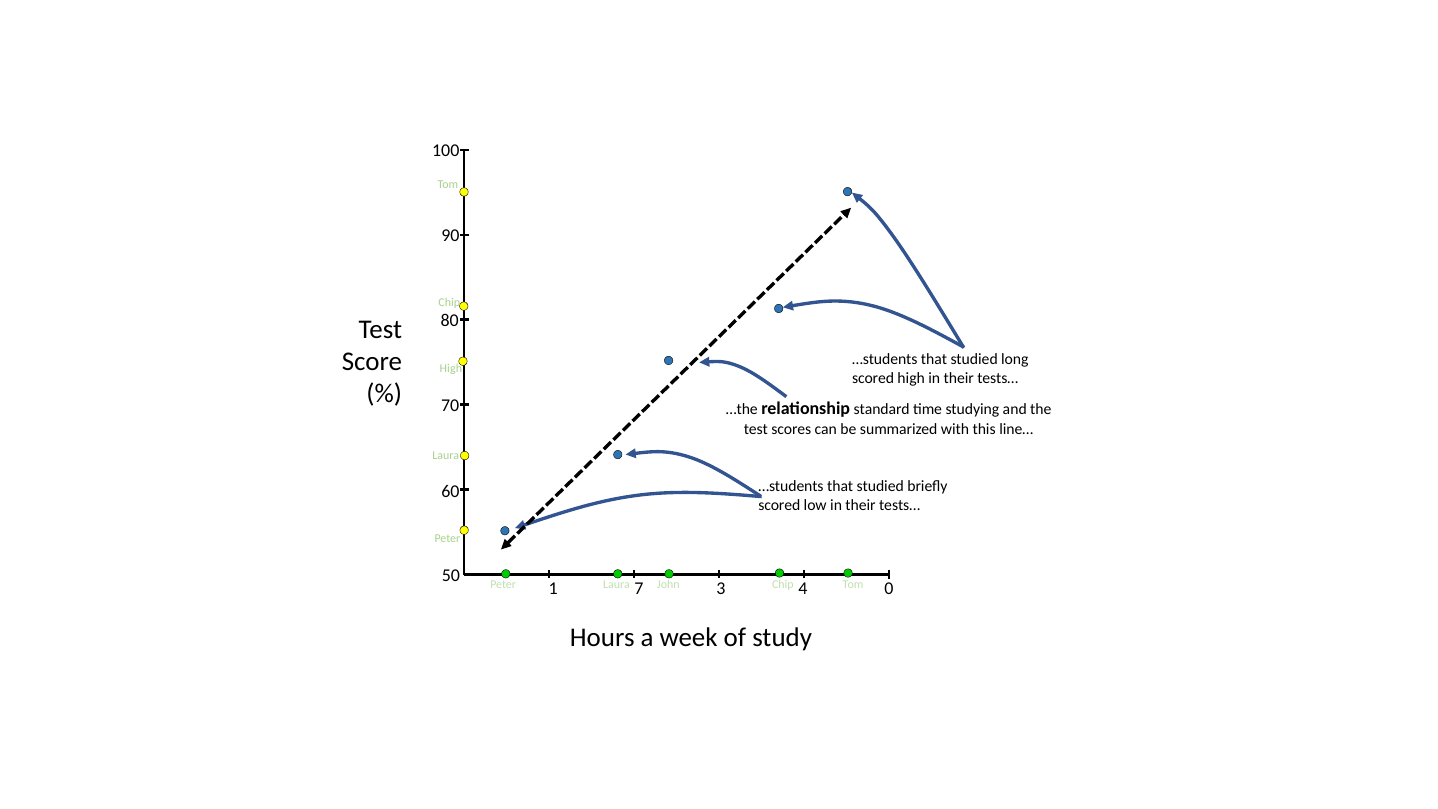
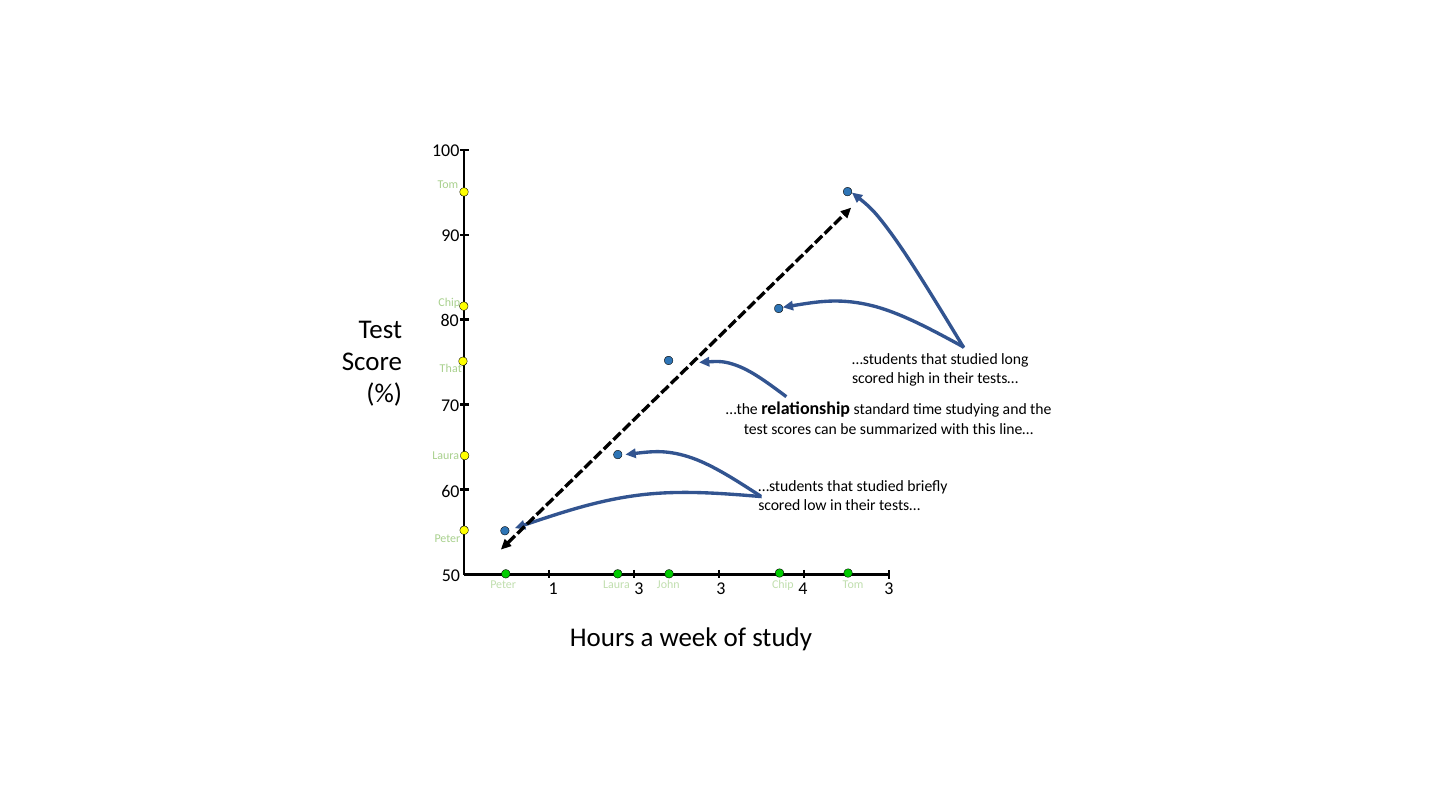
High: High -> That (451, 368)
1 7: 7 -> 3 (639, 589)
4 0: 0 -> 3 (889, 589)
